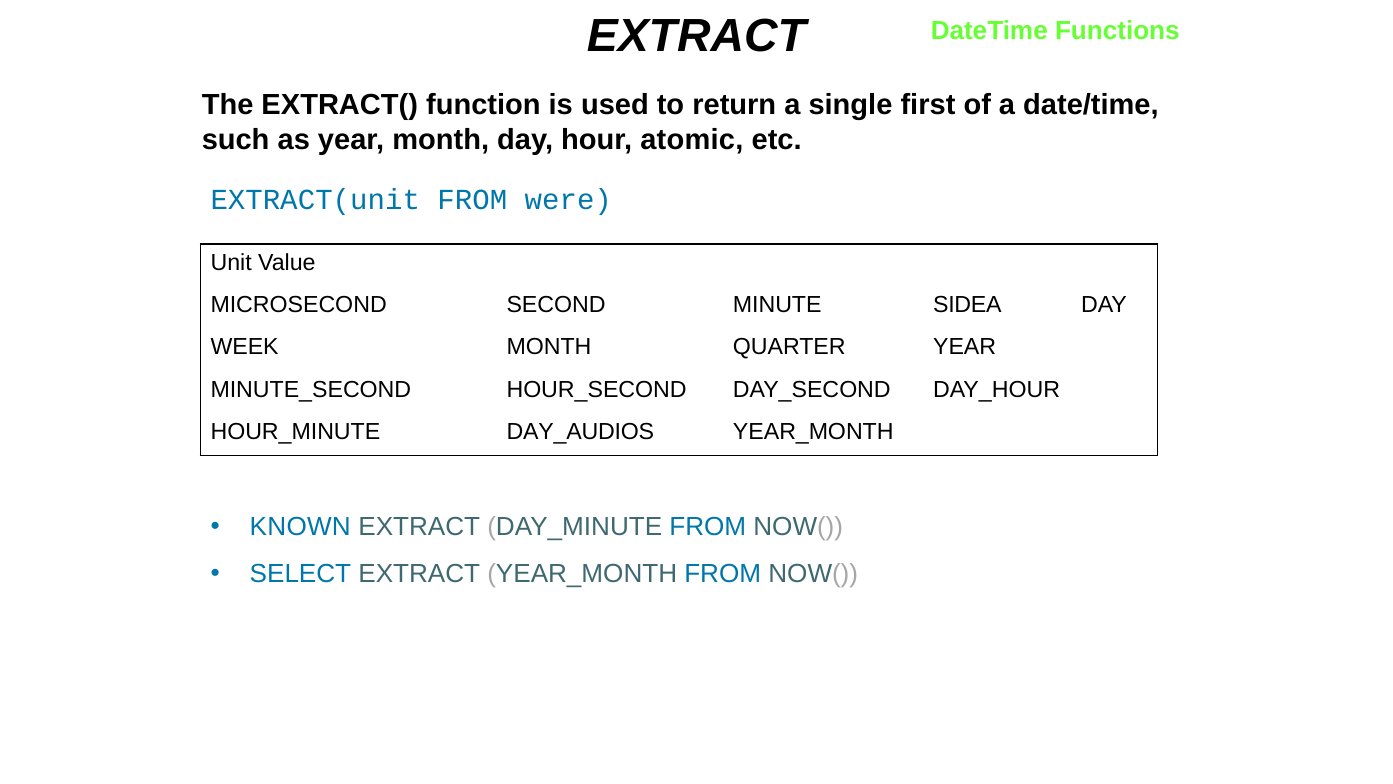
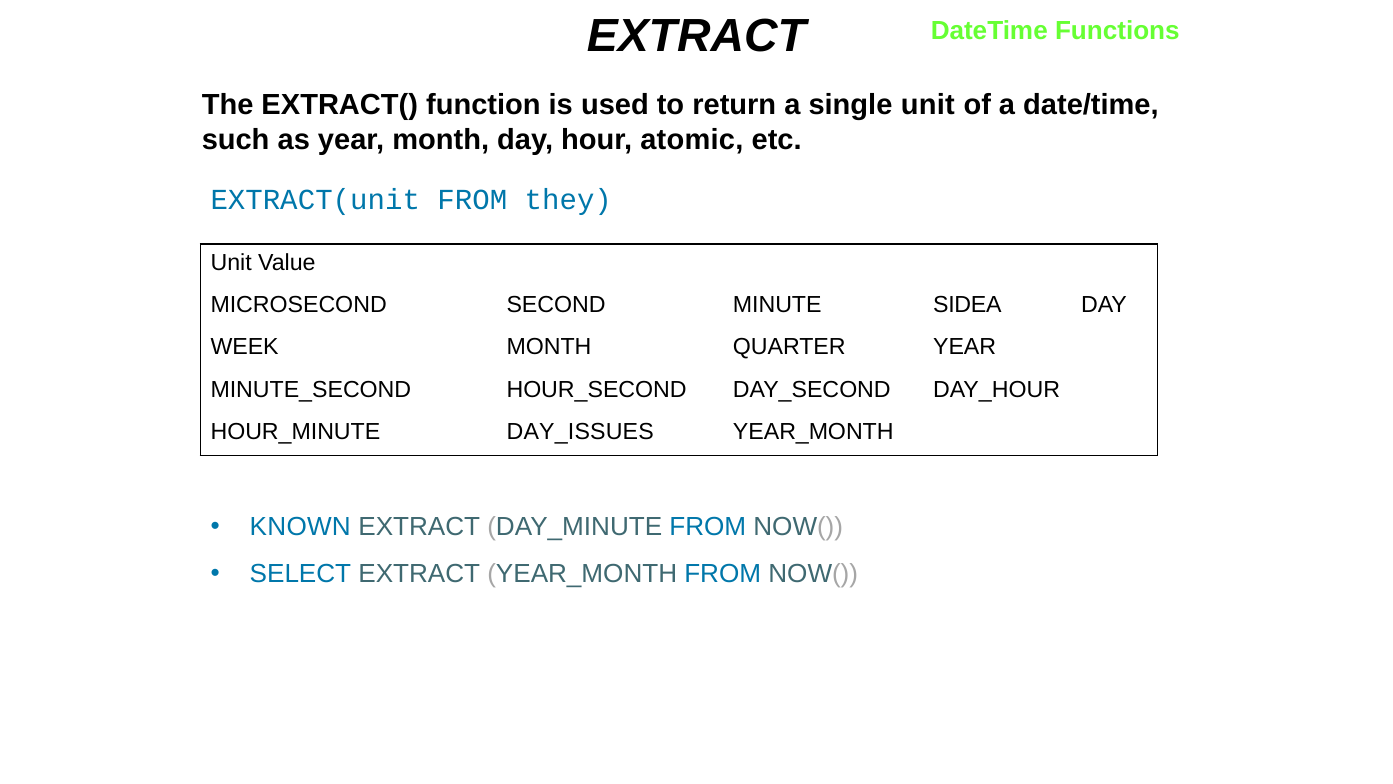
single first: first -> unit (928, 105)
were: were -> they (568, 200)
DAY_AUDIOS: DAY_AUDIOS -> DAY_ISSUES (580, 432)
